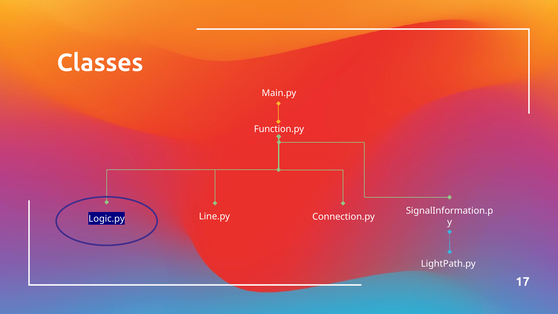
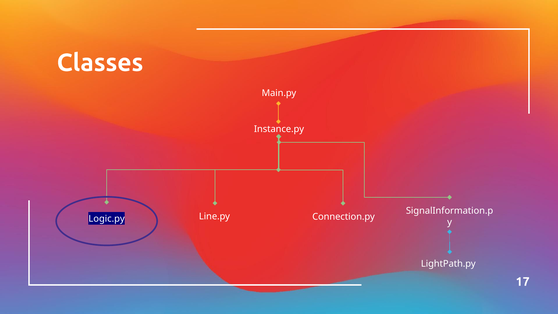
Function.py: Function.py -> Instance.py (279, 129)
